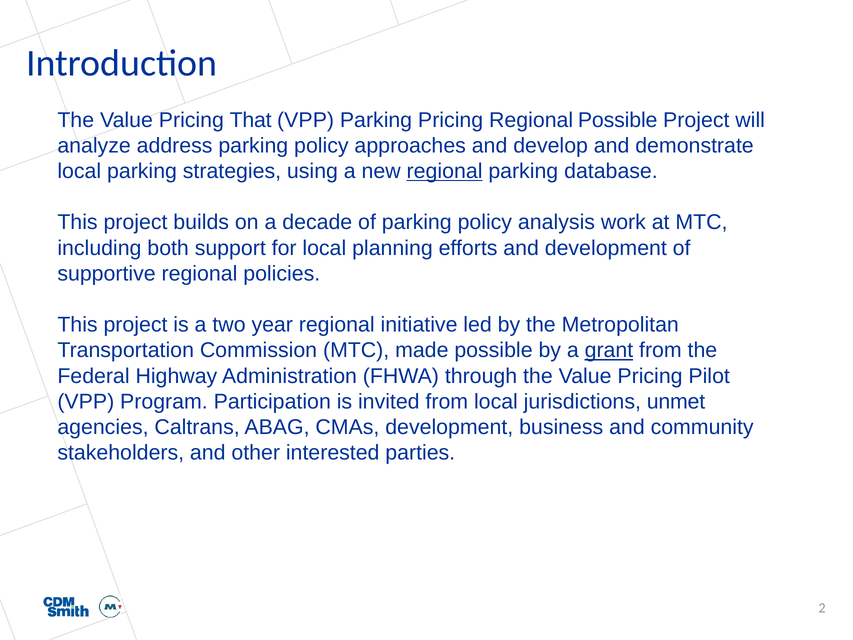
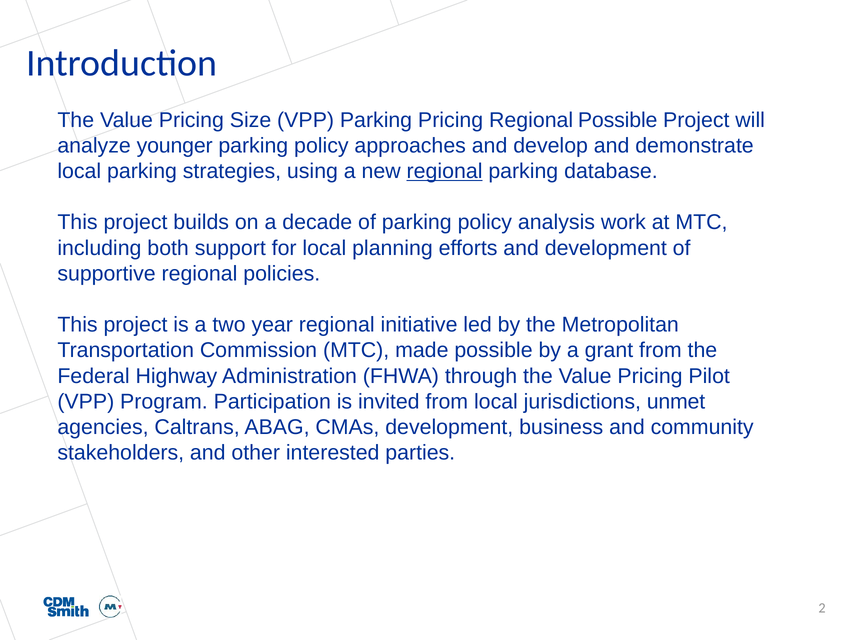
That: That -> Size (251, 120)
address: address -> younger (175, 146)
grant underline: present -> none (609, 350)
